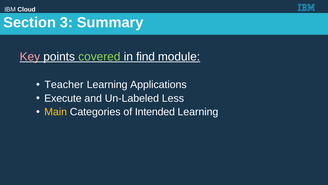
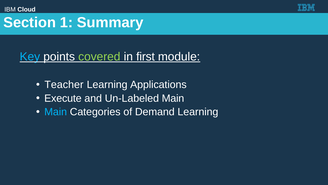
3: 3 -> 1 (66, 22)
Key colour: pink -> light blue (30, 56)
find: find -> first (146, 56)
Un-Labeled Less: Less -> Main (173, 98)
Main colour: yellow -> light blue (56, 112)
Intended: Intended -> Demand (155, 112)
